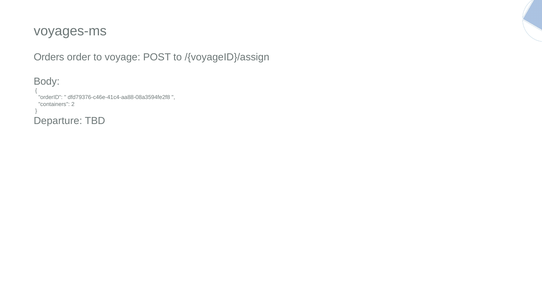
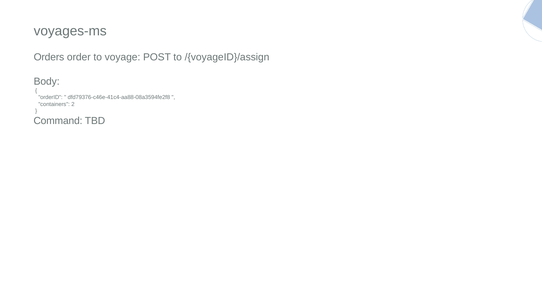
Departure: Departure -> Command (58, 121)
